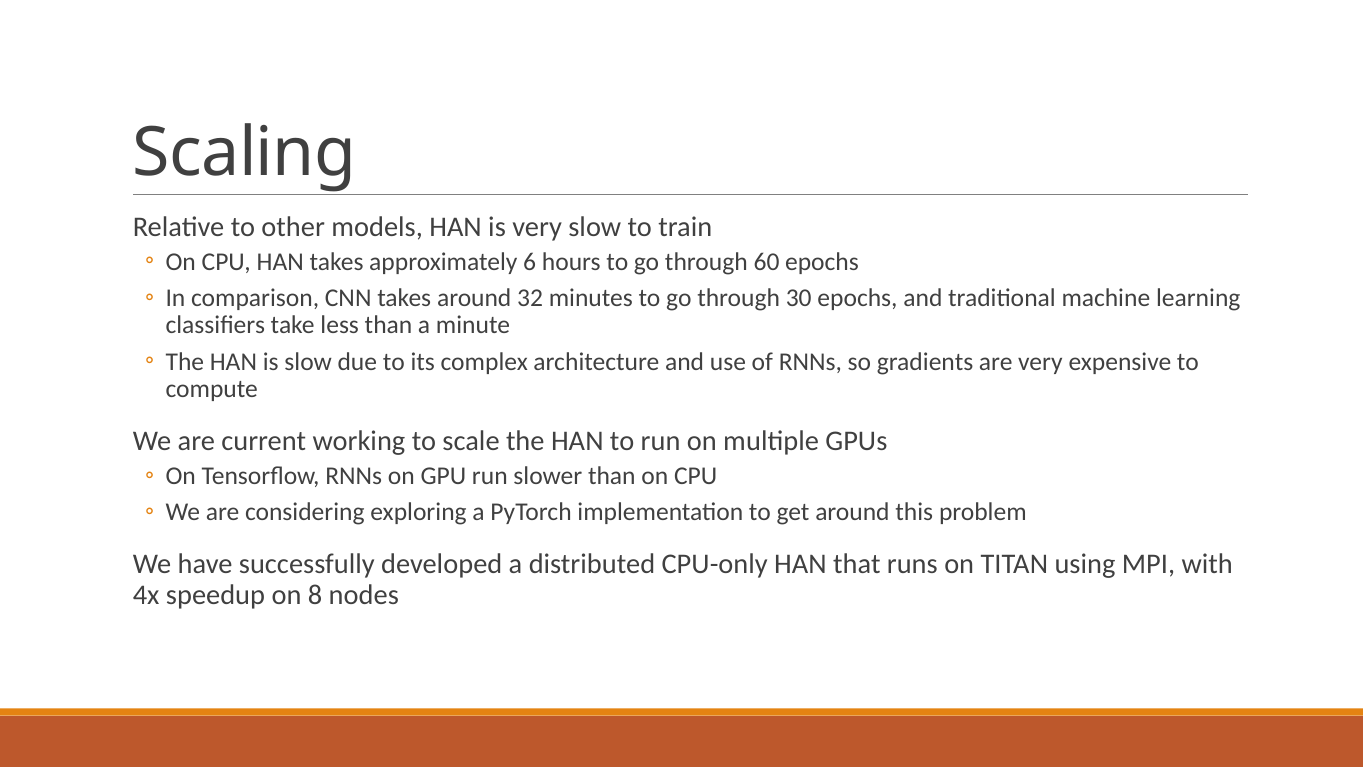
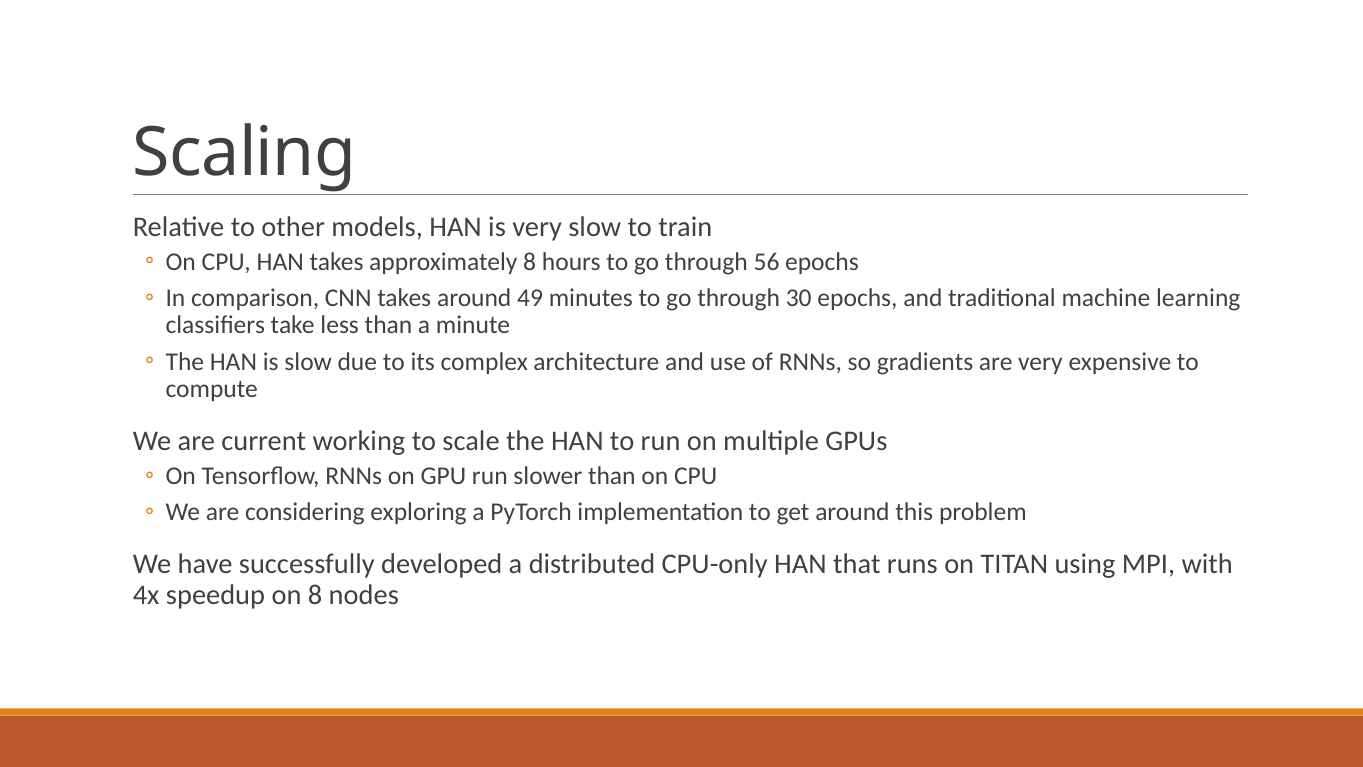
approximately 6: 6 -> 8 (530, 262)
60: 60 -> 56 (767, 262)
32: 32 -> 49 (530, 298)
